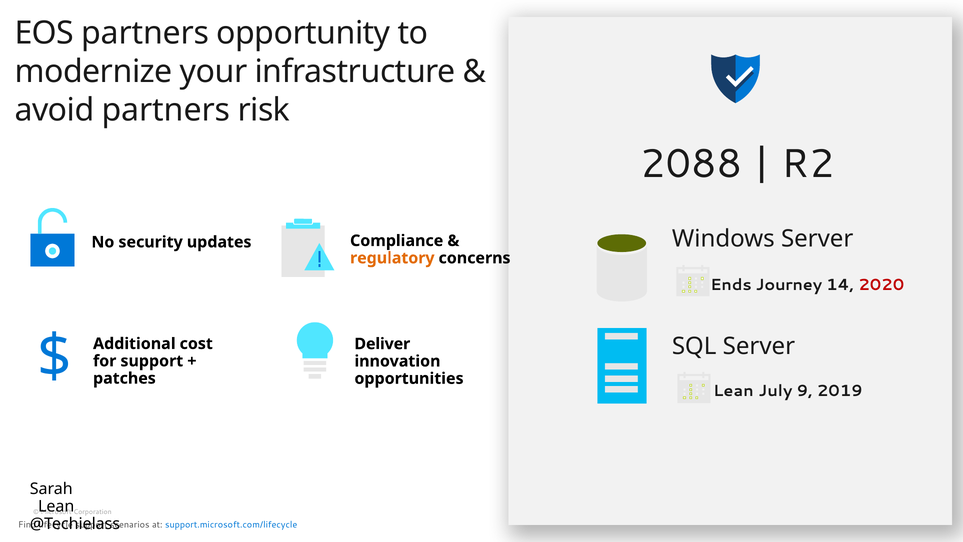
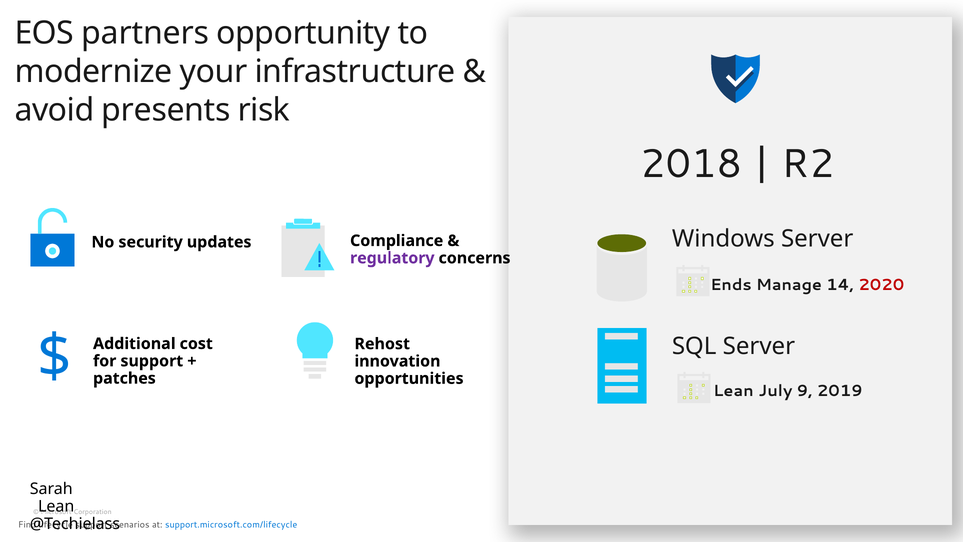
avoid partners: partners -> presents (166, 110)
2088: 2088 -> 2018 (691, 164)
regulatory colour: orange -> purple (392, 258)
Journey: Journey -> Manage (789, 285)
Deliver: Deliver -> Rehost (382, 344)
